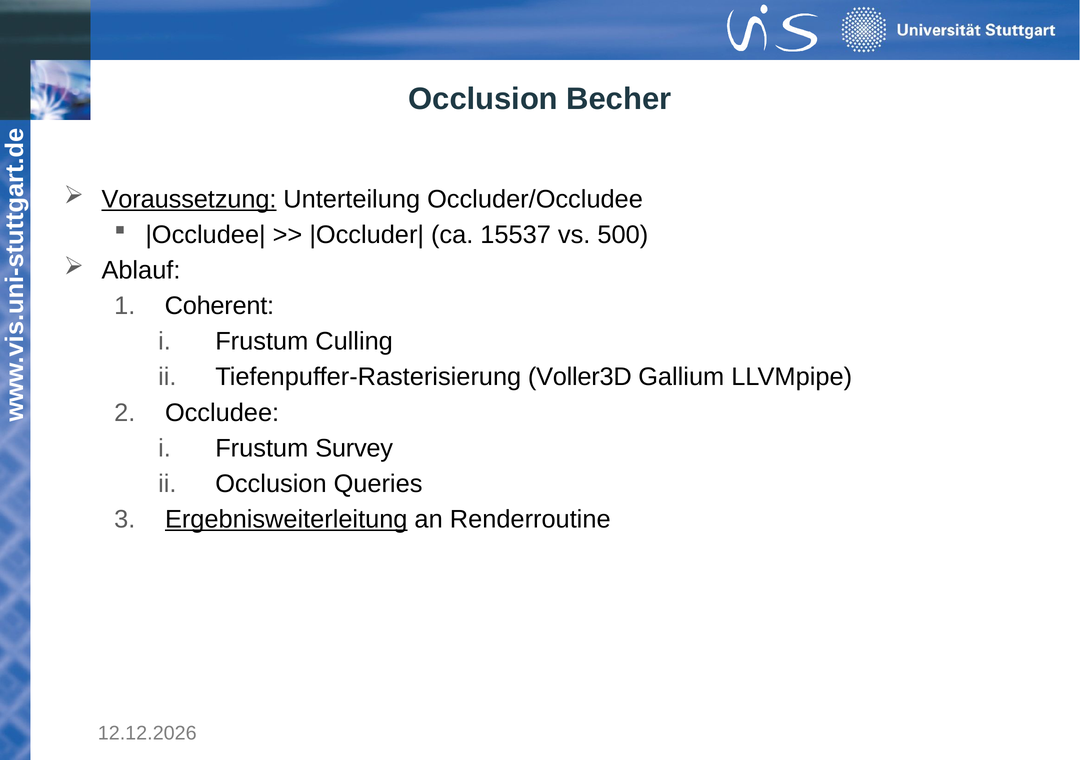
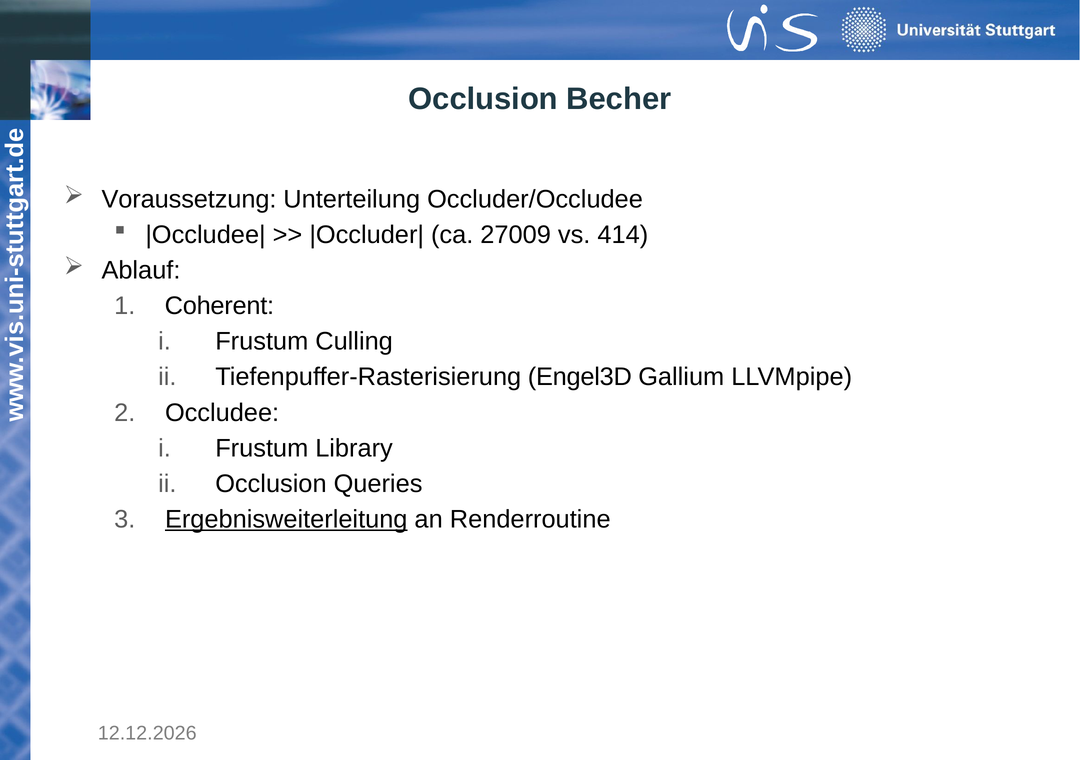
Voraussetzung underline: present -> none (189, 199)
15537: 15537 -> 27009 (516, 235)
500: 500 -> 414 (623, 235)
Voller3D: Voller3D -> Engel3D (580, 377)
Survey: Survey -> Library (354, 448)
